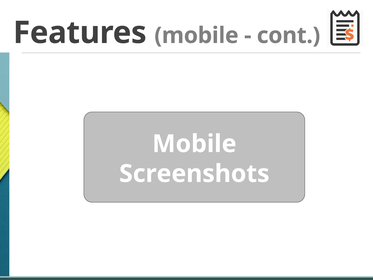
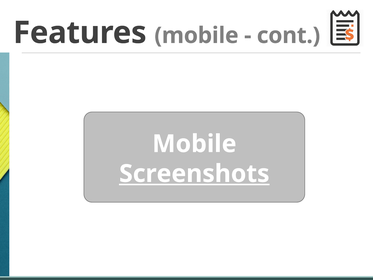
Screenshots underline: none -> present (194, 174)
